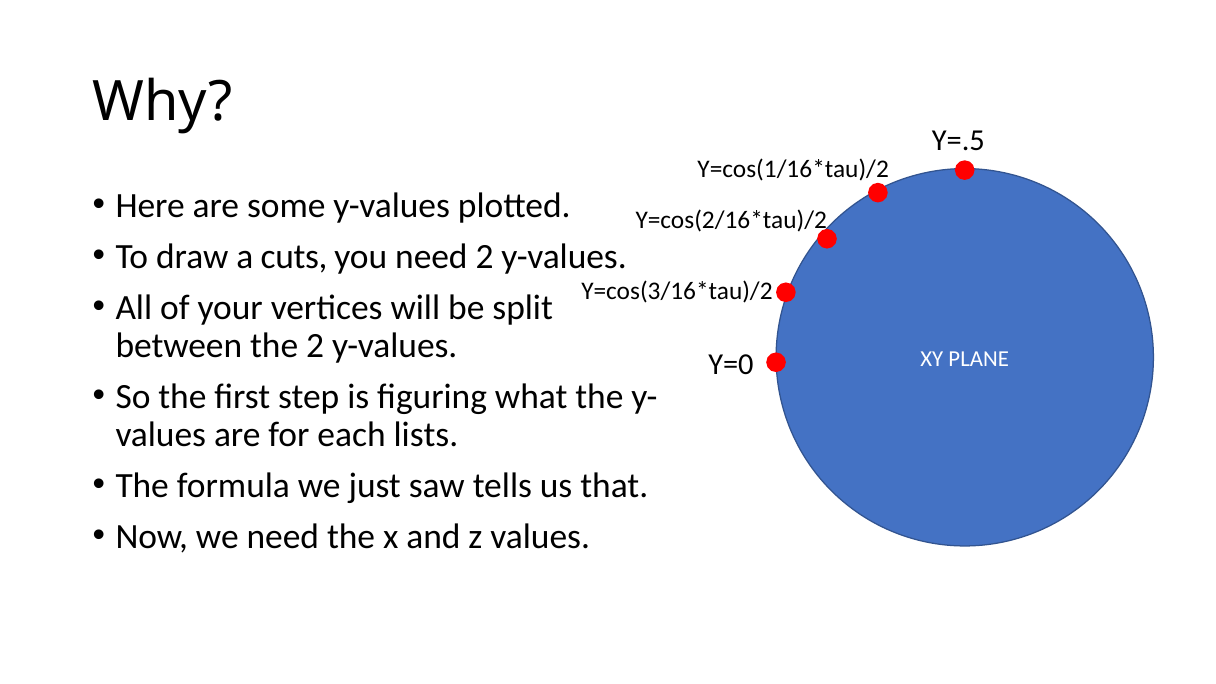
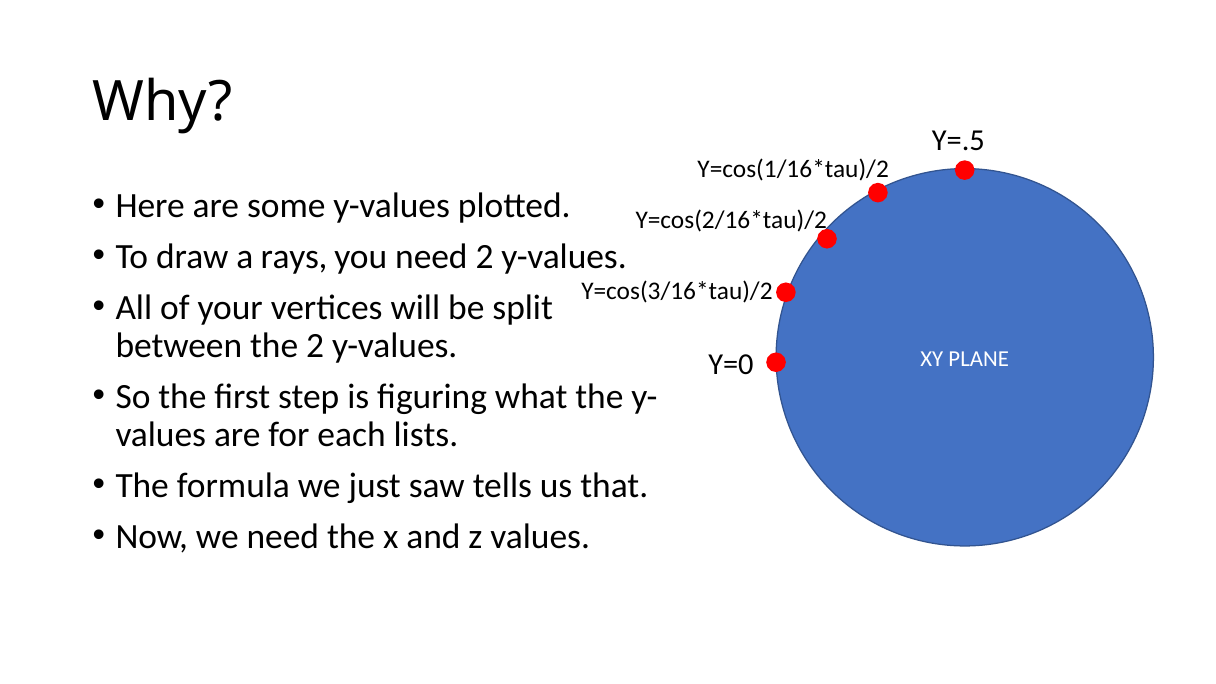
cuts: cuts -> rays (294, 256)
